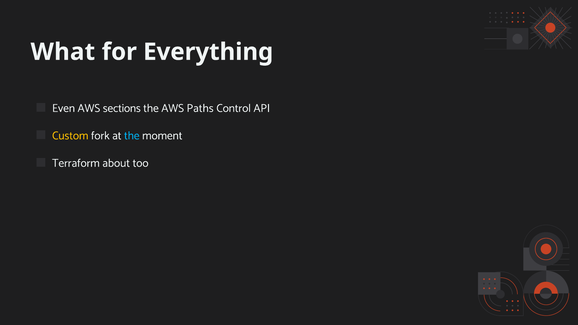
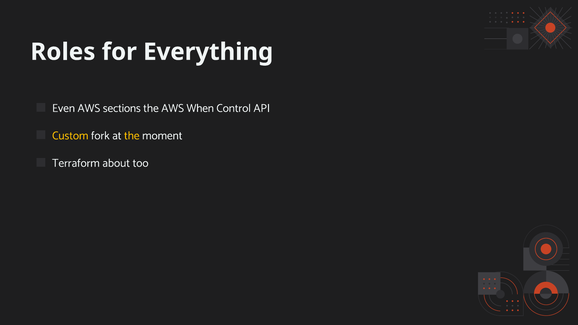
What: What -> Roles (63, 52)
Paths: Paths -> When (200, 108)
the colour: light blue -> yellow (132, 136)
